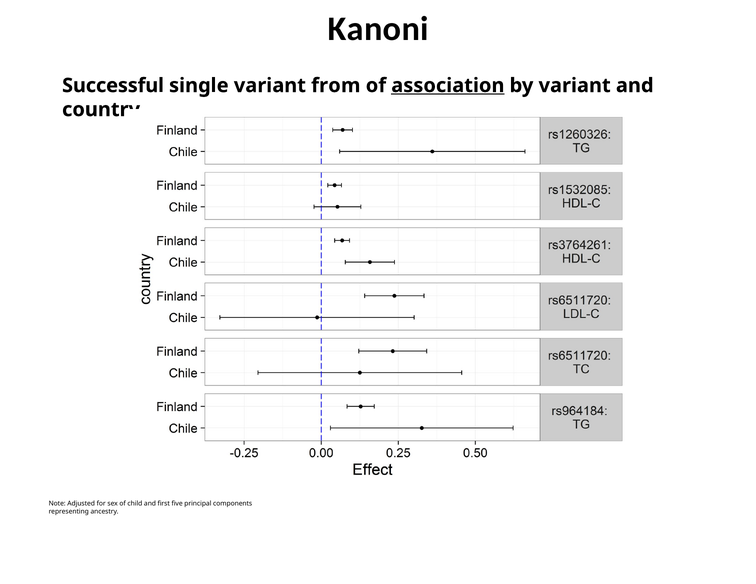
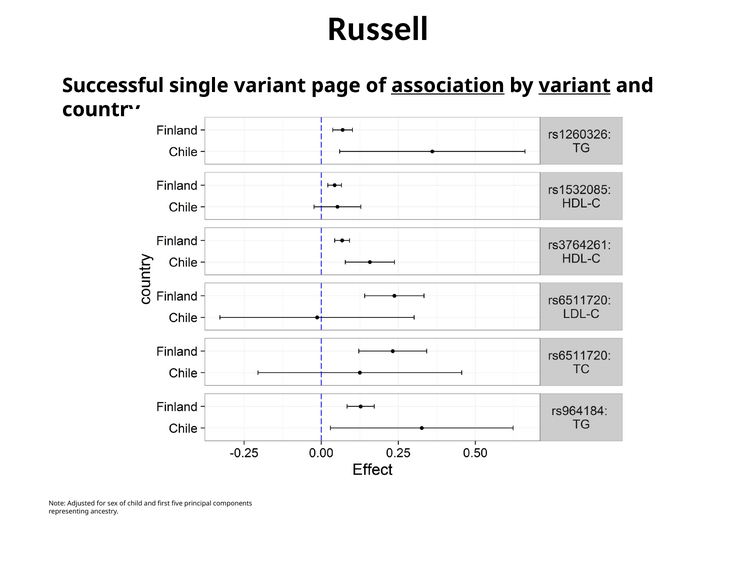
Kanoni: Kanoni -> Russell (378, 29)
from: from -> page (336, 86)
variant underline: none -> present (575, 86)
